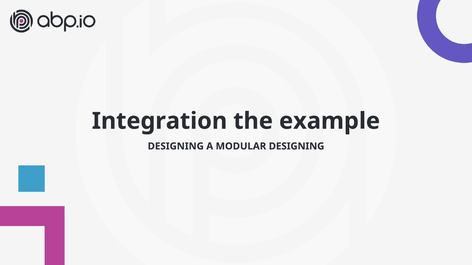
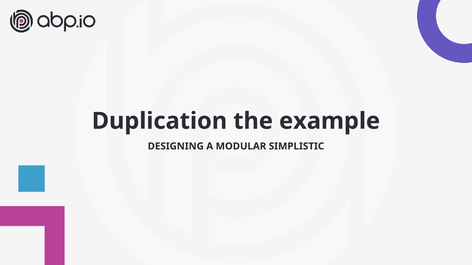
Integration: Integration -> Duplication (159, 121)
MODULAR DESIGNING: DESIGNING -> SIMPLISTIC (296, 146)
